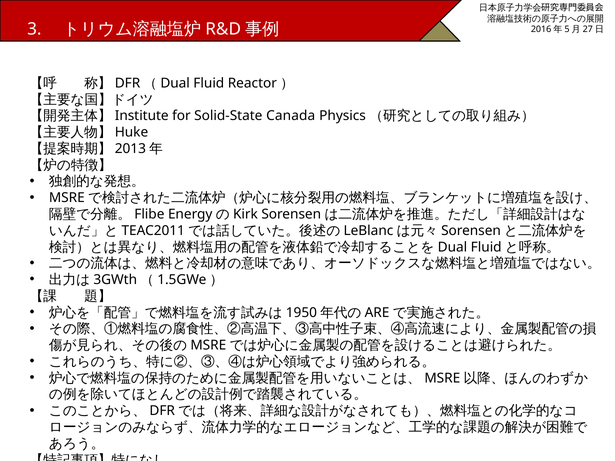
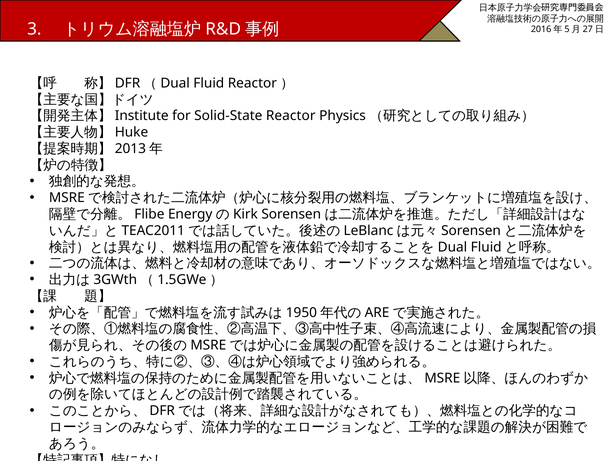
Solid-State Canada: Canada -> Reactor (291, 116)
